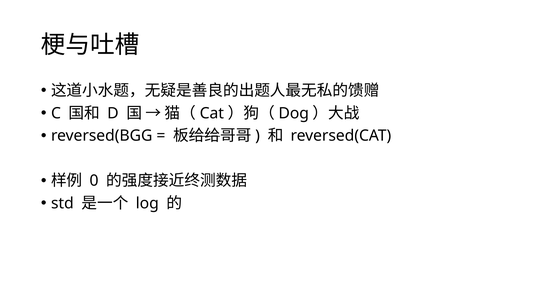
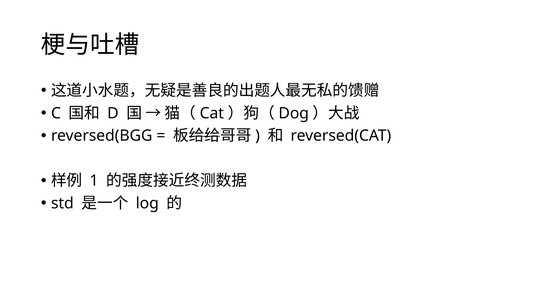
0: 0 -> 1 (94, 181)
